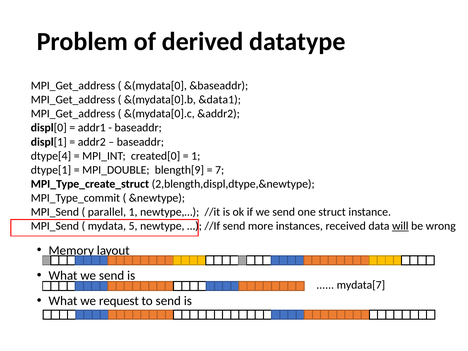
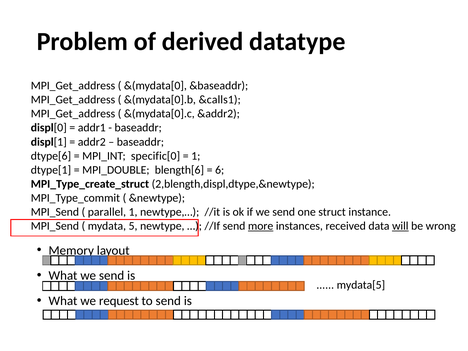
&data1: &data1 -> &calls1 (220, 100)
dtype[4: dtype[4 -> dtype[6 (51, 156)
created[0: created[0 -> specific[0 (156, 156)
blength[9: blength[9 -> blength[6 (179, 170)
7: 7 -> 6 (220, 170)
more underline: none -> present (261, 226)
mydata[7: mydata[7 -> mydata[5 (361, 285)
